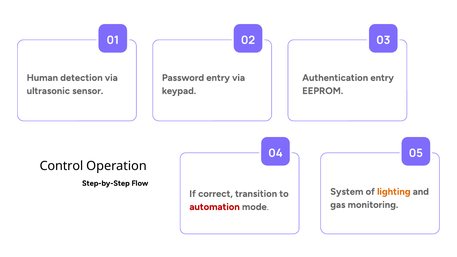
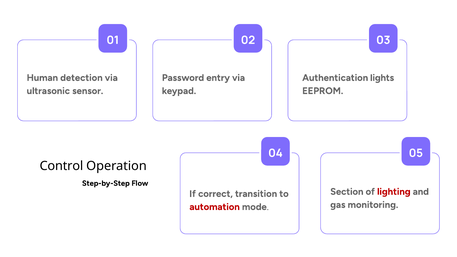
Authentication entry: entry -> lights (382, 78)
System: System -> Section (347, 192)
lighting colour: orange -> red (394, 192)
